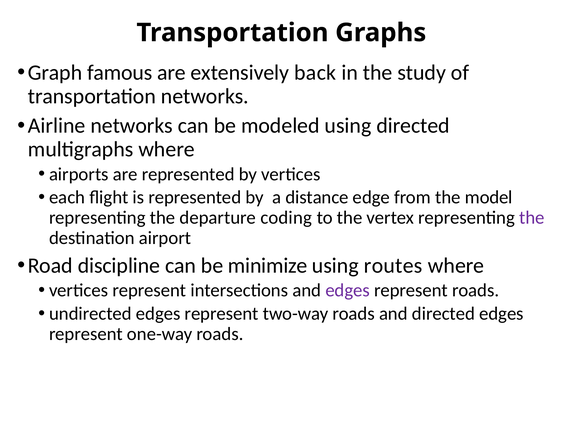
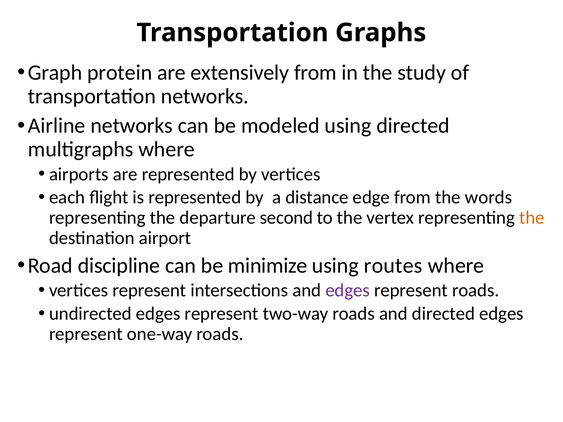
famous: famous -> protein (120, 73)
extensively back: back -> from (315, 73)
model: model -> words (489, 197)
coding: coding -> second (286, 218)
the colour: purple -> orange (532, 218)
